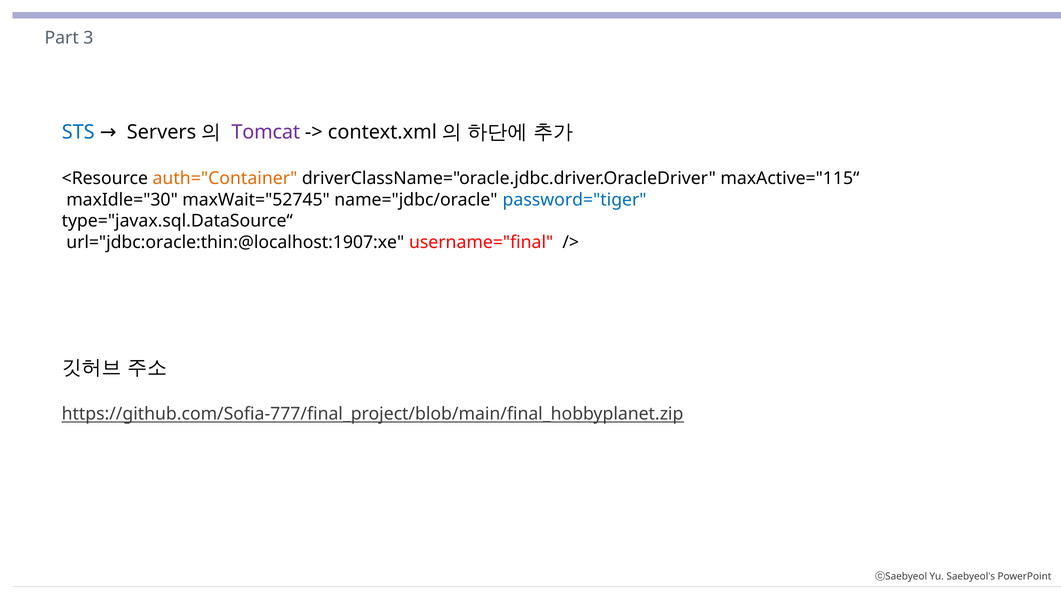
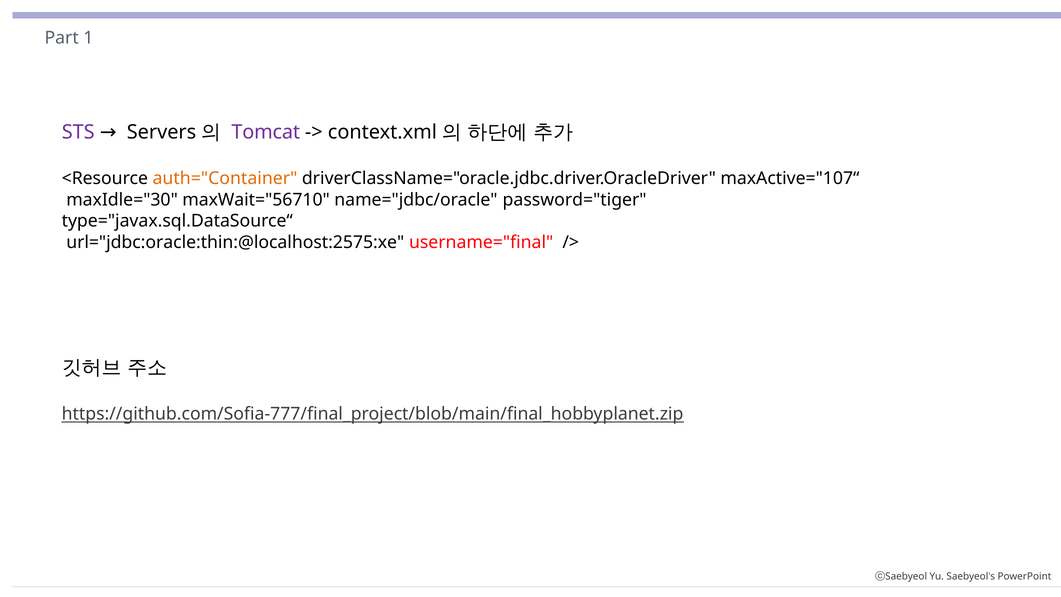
3: 3 -> 1 (88, 38)
STS colour: blue -> purple (78, 132)
maxActive="115“: maxActive="115“ -> maxActive="107“ (790, 178)
maxWait="52745: maxWait="52745 -> maxWait="56710 (256, 200)
password="tiger colour: blue -> black (575, 200)
url="jdbc:oracle:thin:@localhost:1907:xe: url="jdbc:oracle:thin:@localhost:1907:xe -> url="jdbc:oracle:thin:@localhost:2575:xe (235, 242)
